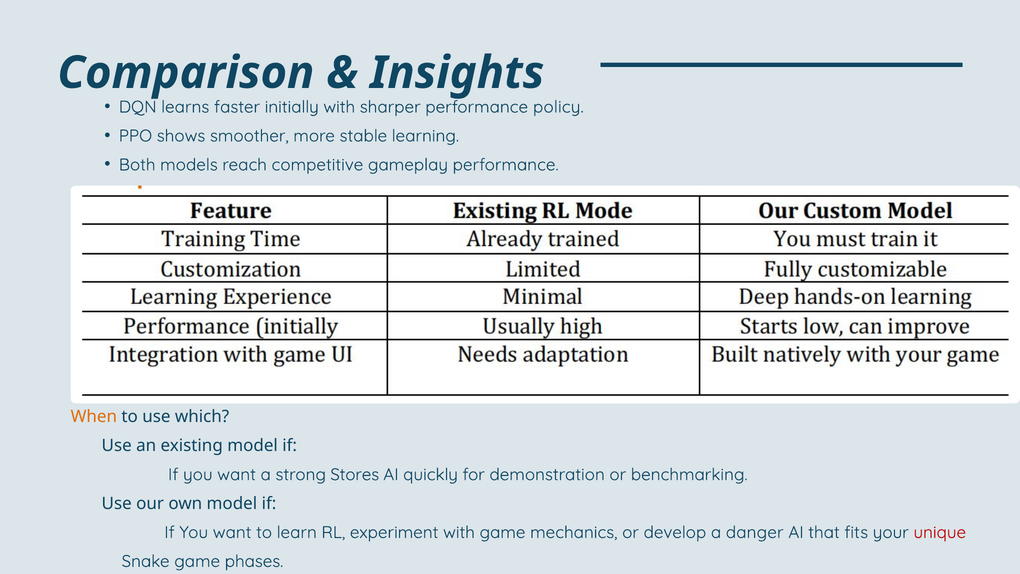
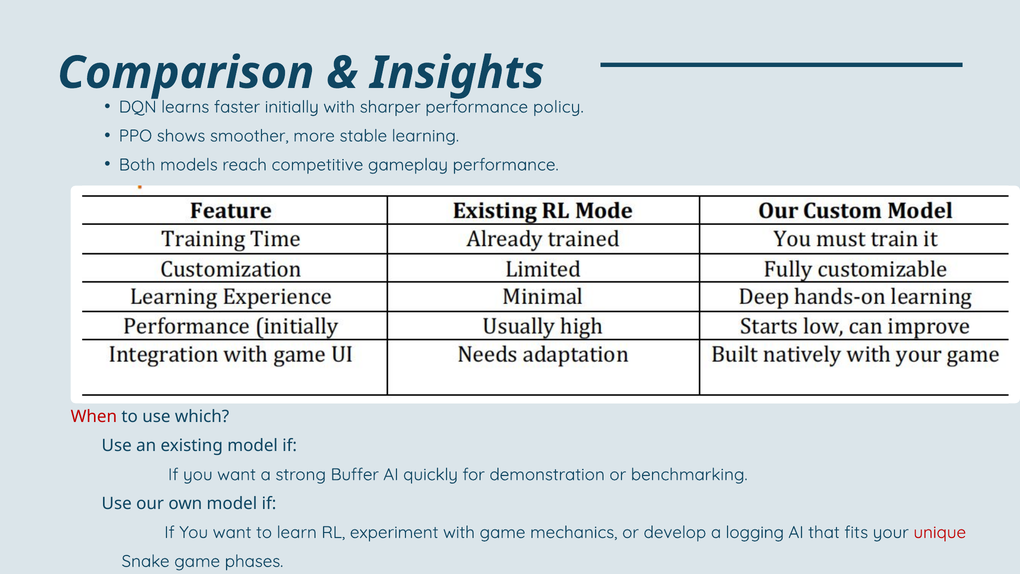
When colour: orange -> red (94, 417)
Stores: Stores -> Buffer (355, 474)
danger: danger -> logging (755, 532)
